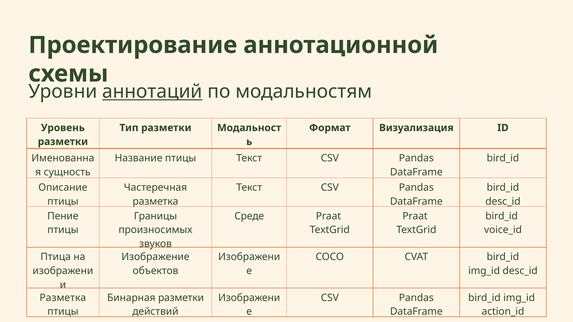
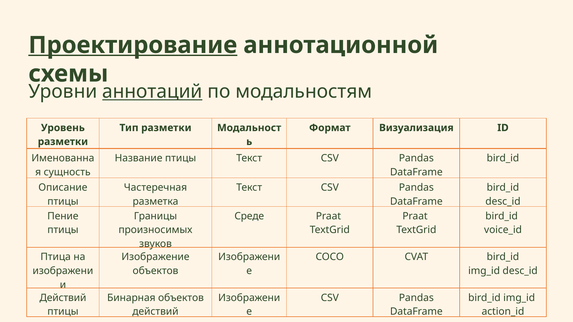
Проектирование underline: none -> present (133, 45)
Разметка: Разметка -> Действий (63, 298)
Бинарная разметки: разметки -> объектов (181, 298)
